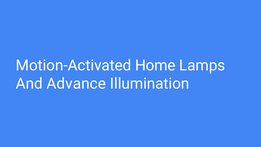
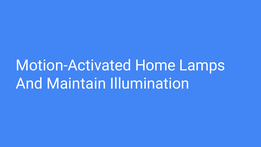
Advance: Advance -> Maintain (76, 84)
